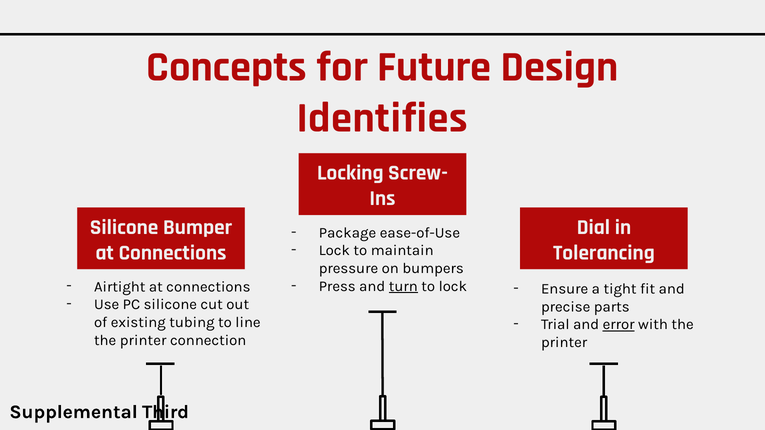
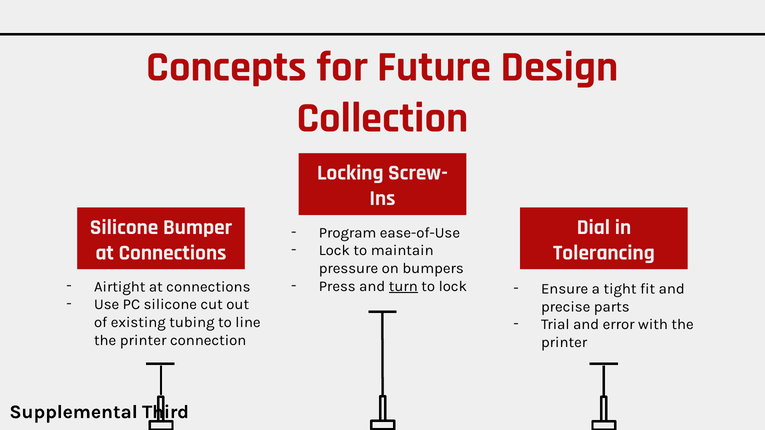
Identifies: Identifies -> Collection (383, 118)
Package: Package -> Program (348, 233)
error underline: present -> none (619, 325)
